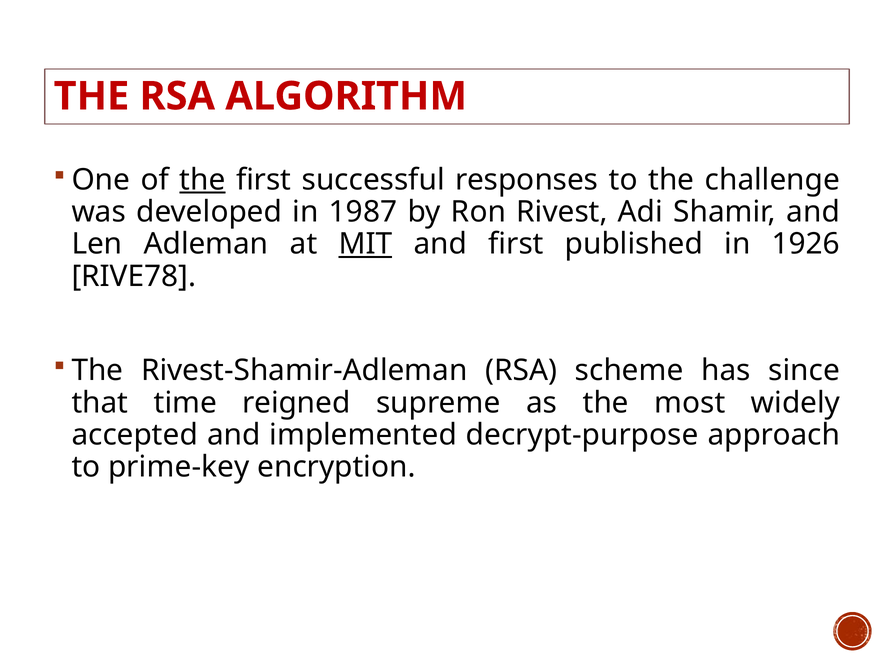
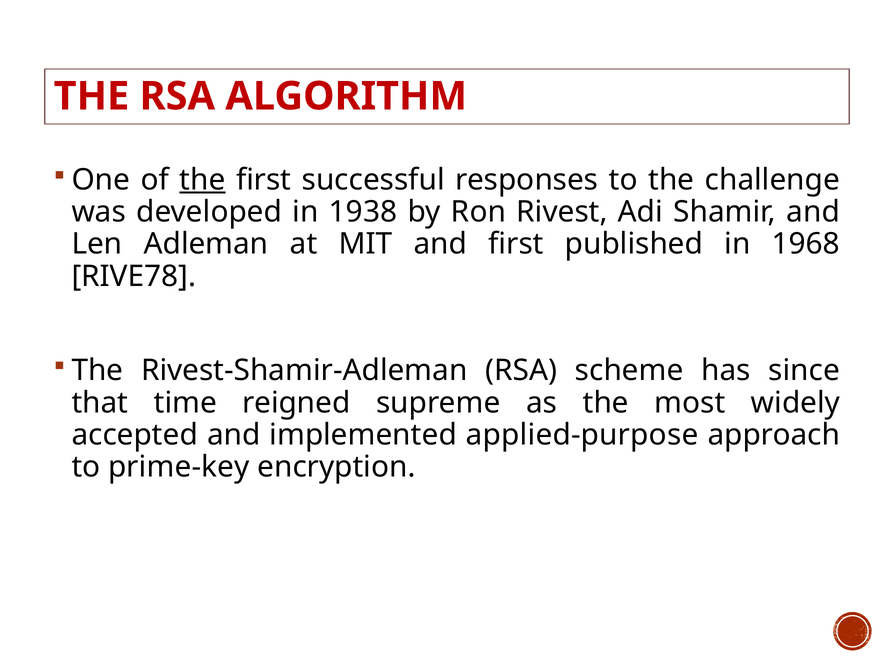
1987: 1987 -> 1938 (363, 212)
MIT underline: present -> none (365, 244)
1926: 1926 -> 1968 (806, 244)
decrypt-purpose: decrypt-purpose -> applied-purpose (582, 435)
